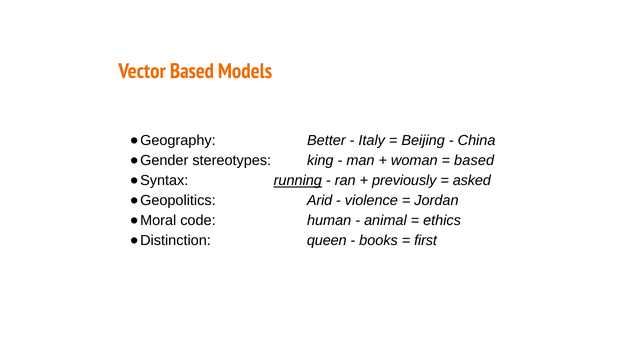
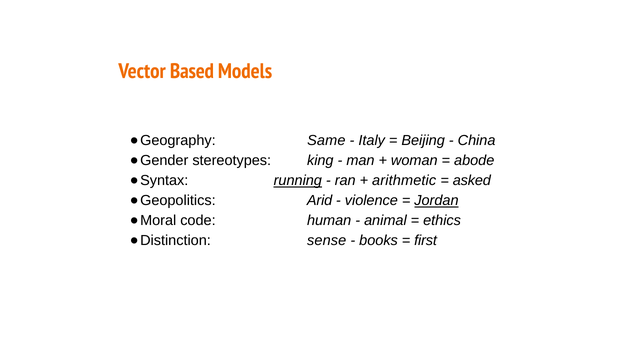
Better: Better -> Same (326, 141)
based: based -> abode (474, 161)
previously: previously -> arithmetic (404, 181)
Jordan underline: none -> present (436, 201)
queen: queen -> sense (327, 241)
